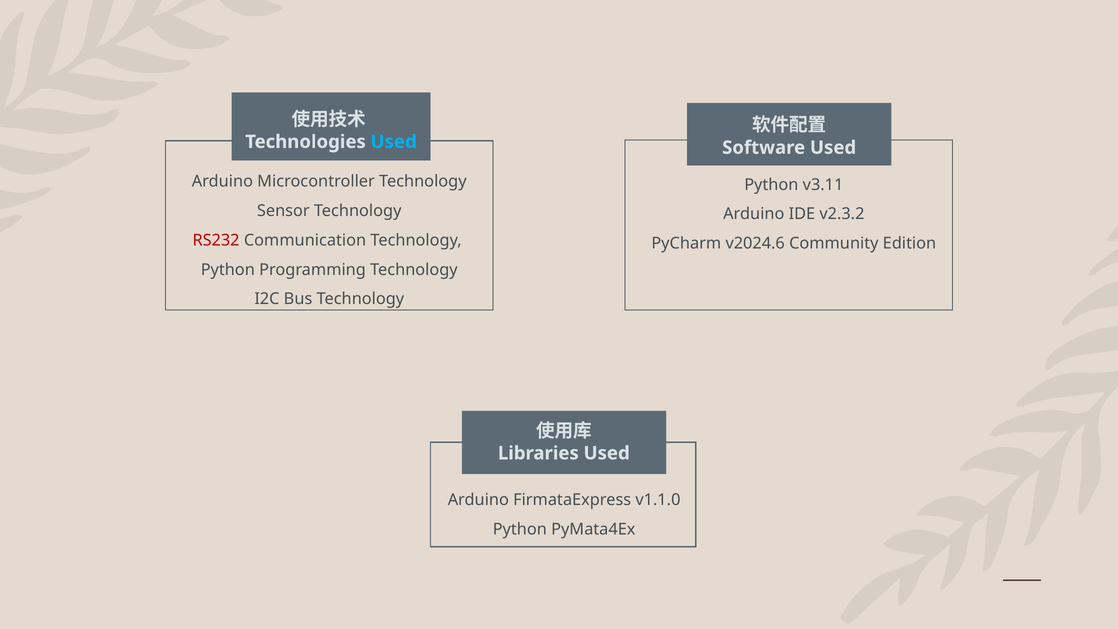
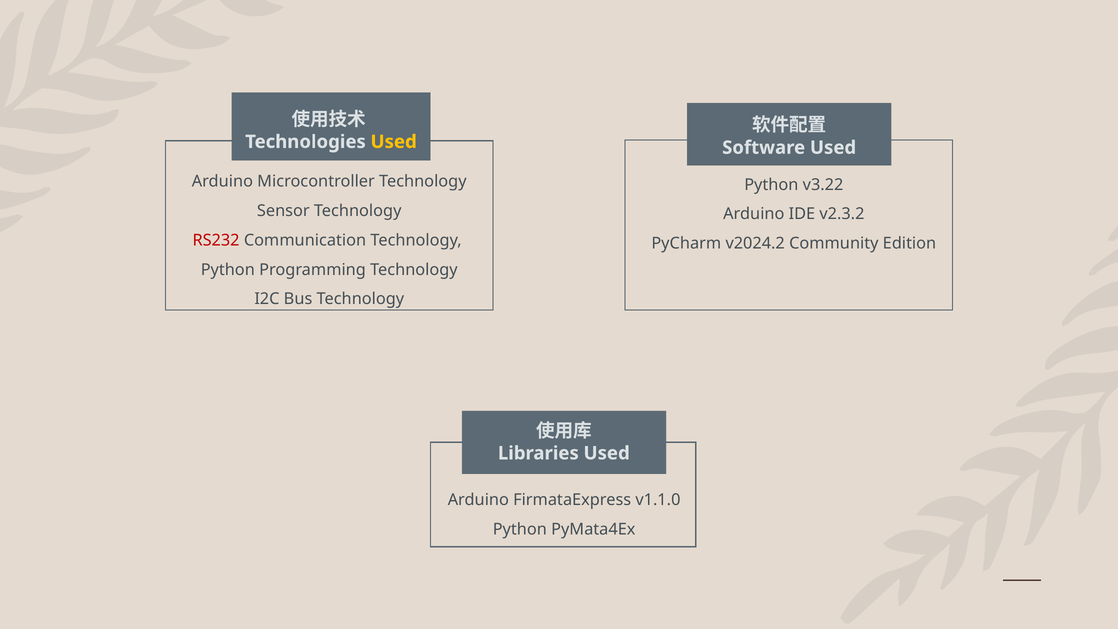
Used colour: light blue -> yellow (394, 142)
v3.11: v3.11 -> v3.22 (823, 185)
v2024.6: v2024.6 -> v2024.2 (755, 243)
